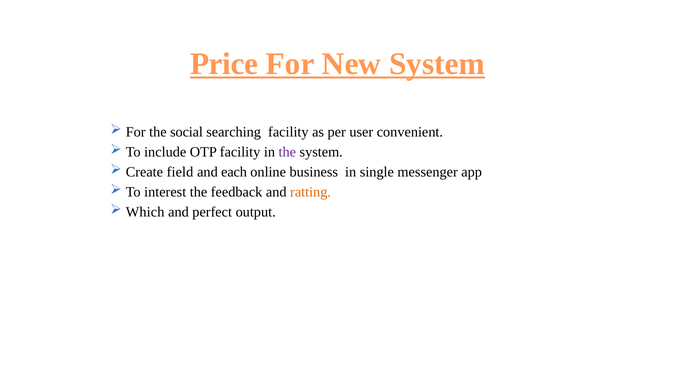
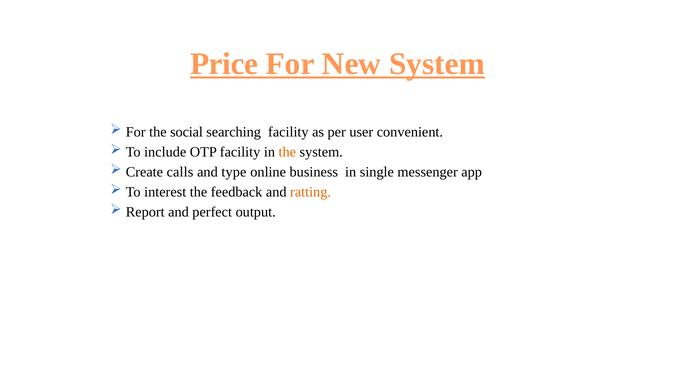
the colour: purple -> orange (287, 152)
field: field -> calls (180, 172)
each: each -> type (234, 172)
Which: Which -> Report (145, 212)
